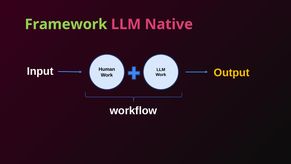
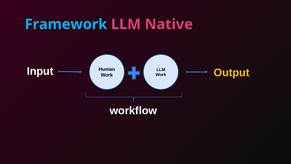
Framework colour: light green -> light blue (66, 24)
